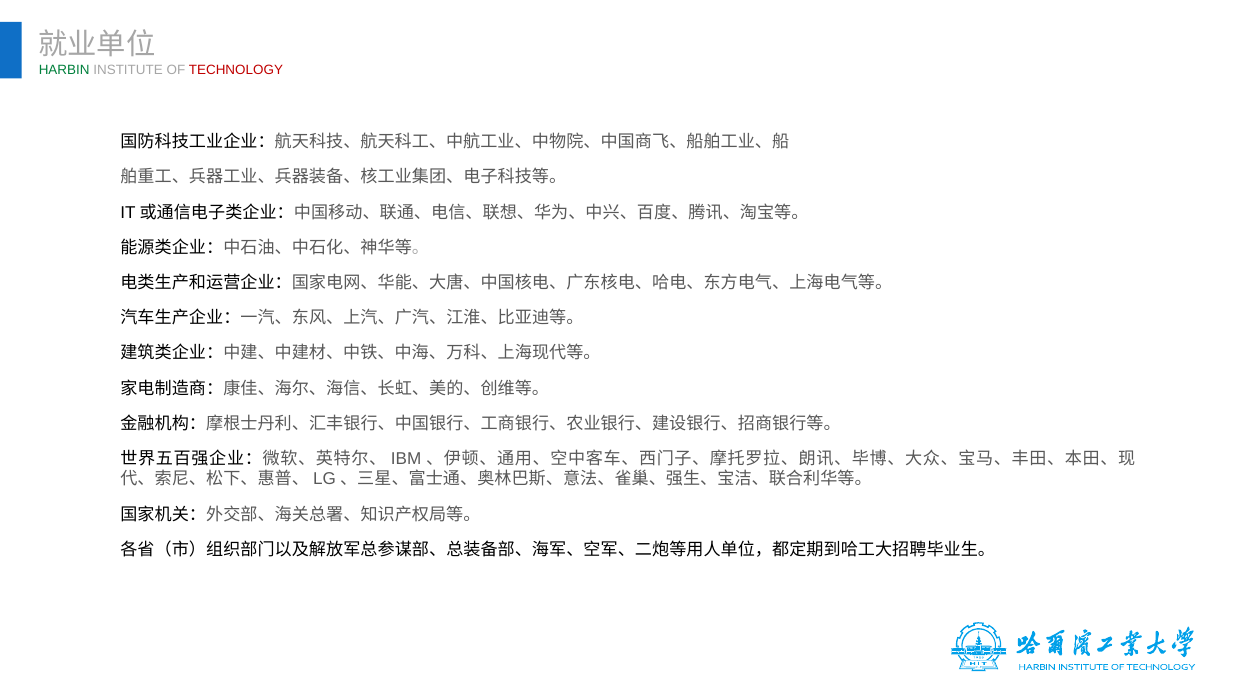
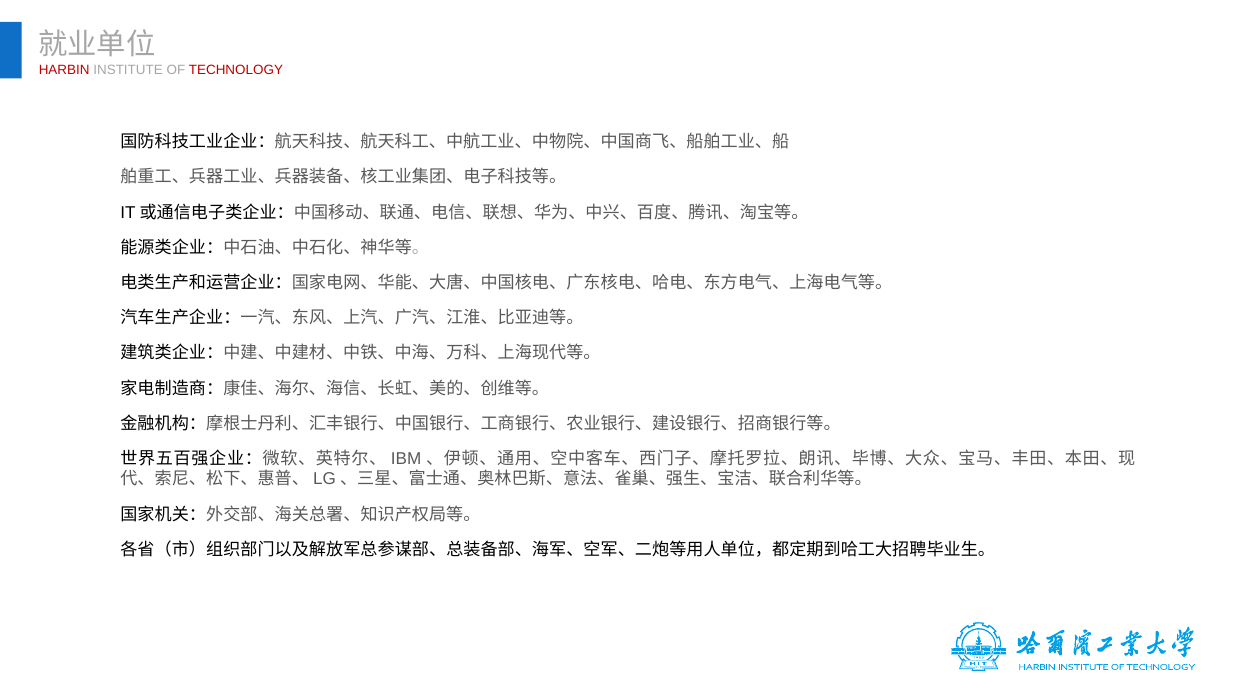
HARBIN colour: green -> red (64, 70)
